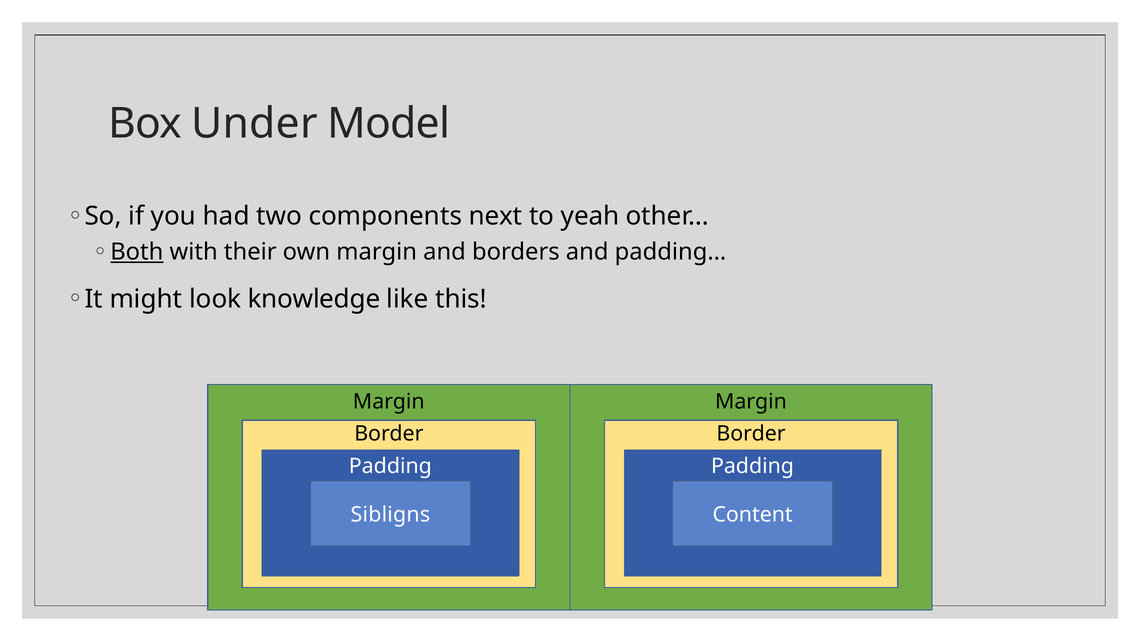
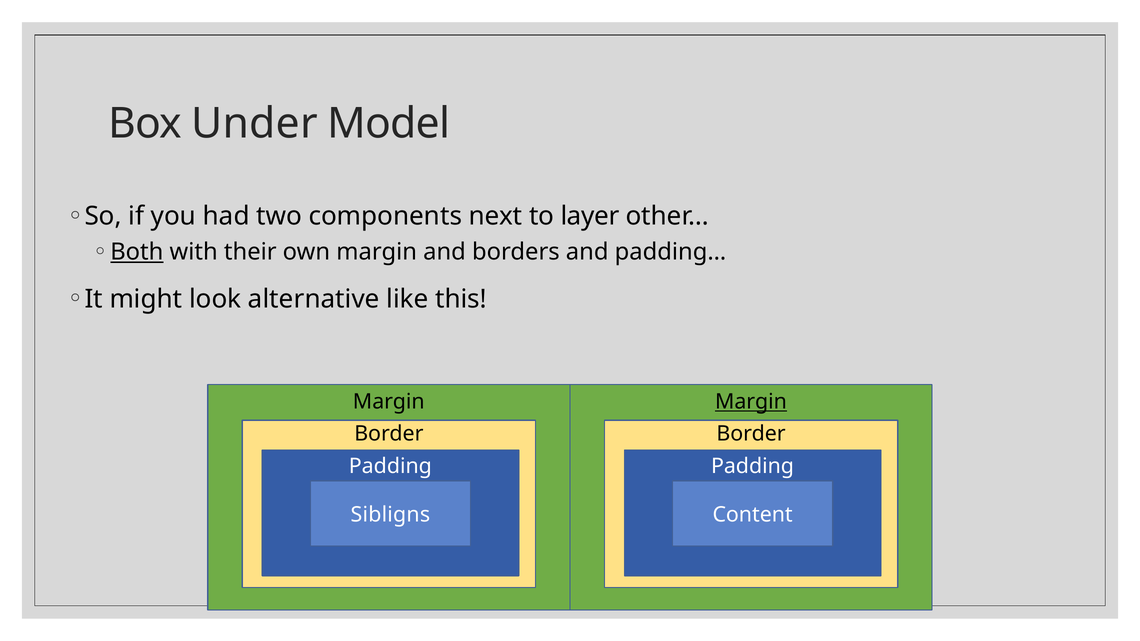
yeah: yeah -> layer (590, 216)
knowledge: knowledge -> alternative (314, 299)
Margin underline: none -> present (751, 402)
